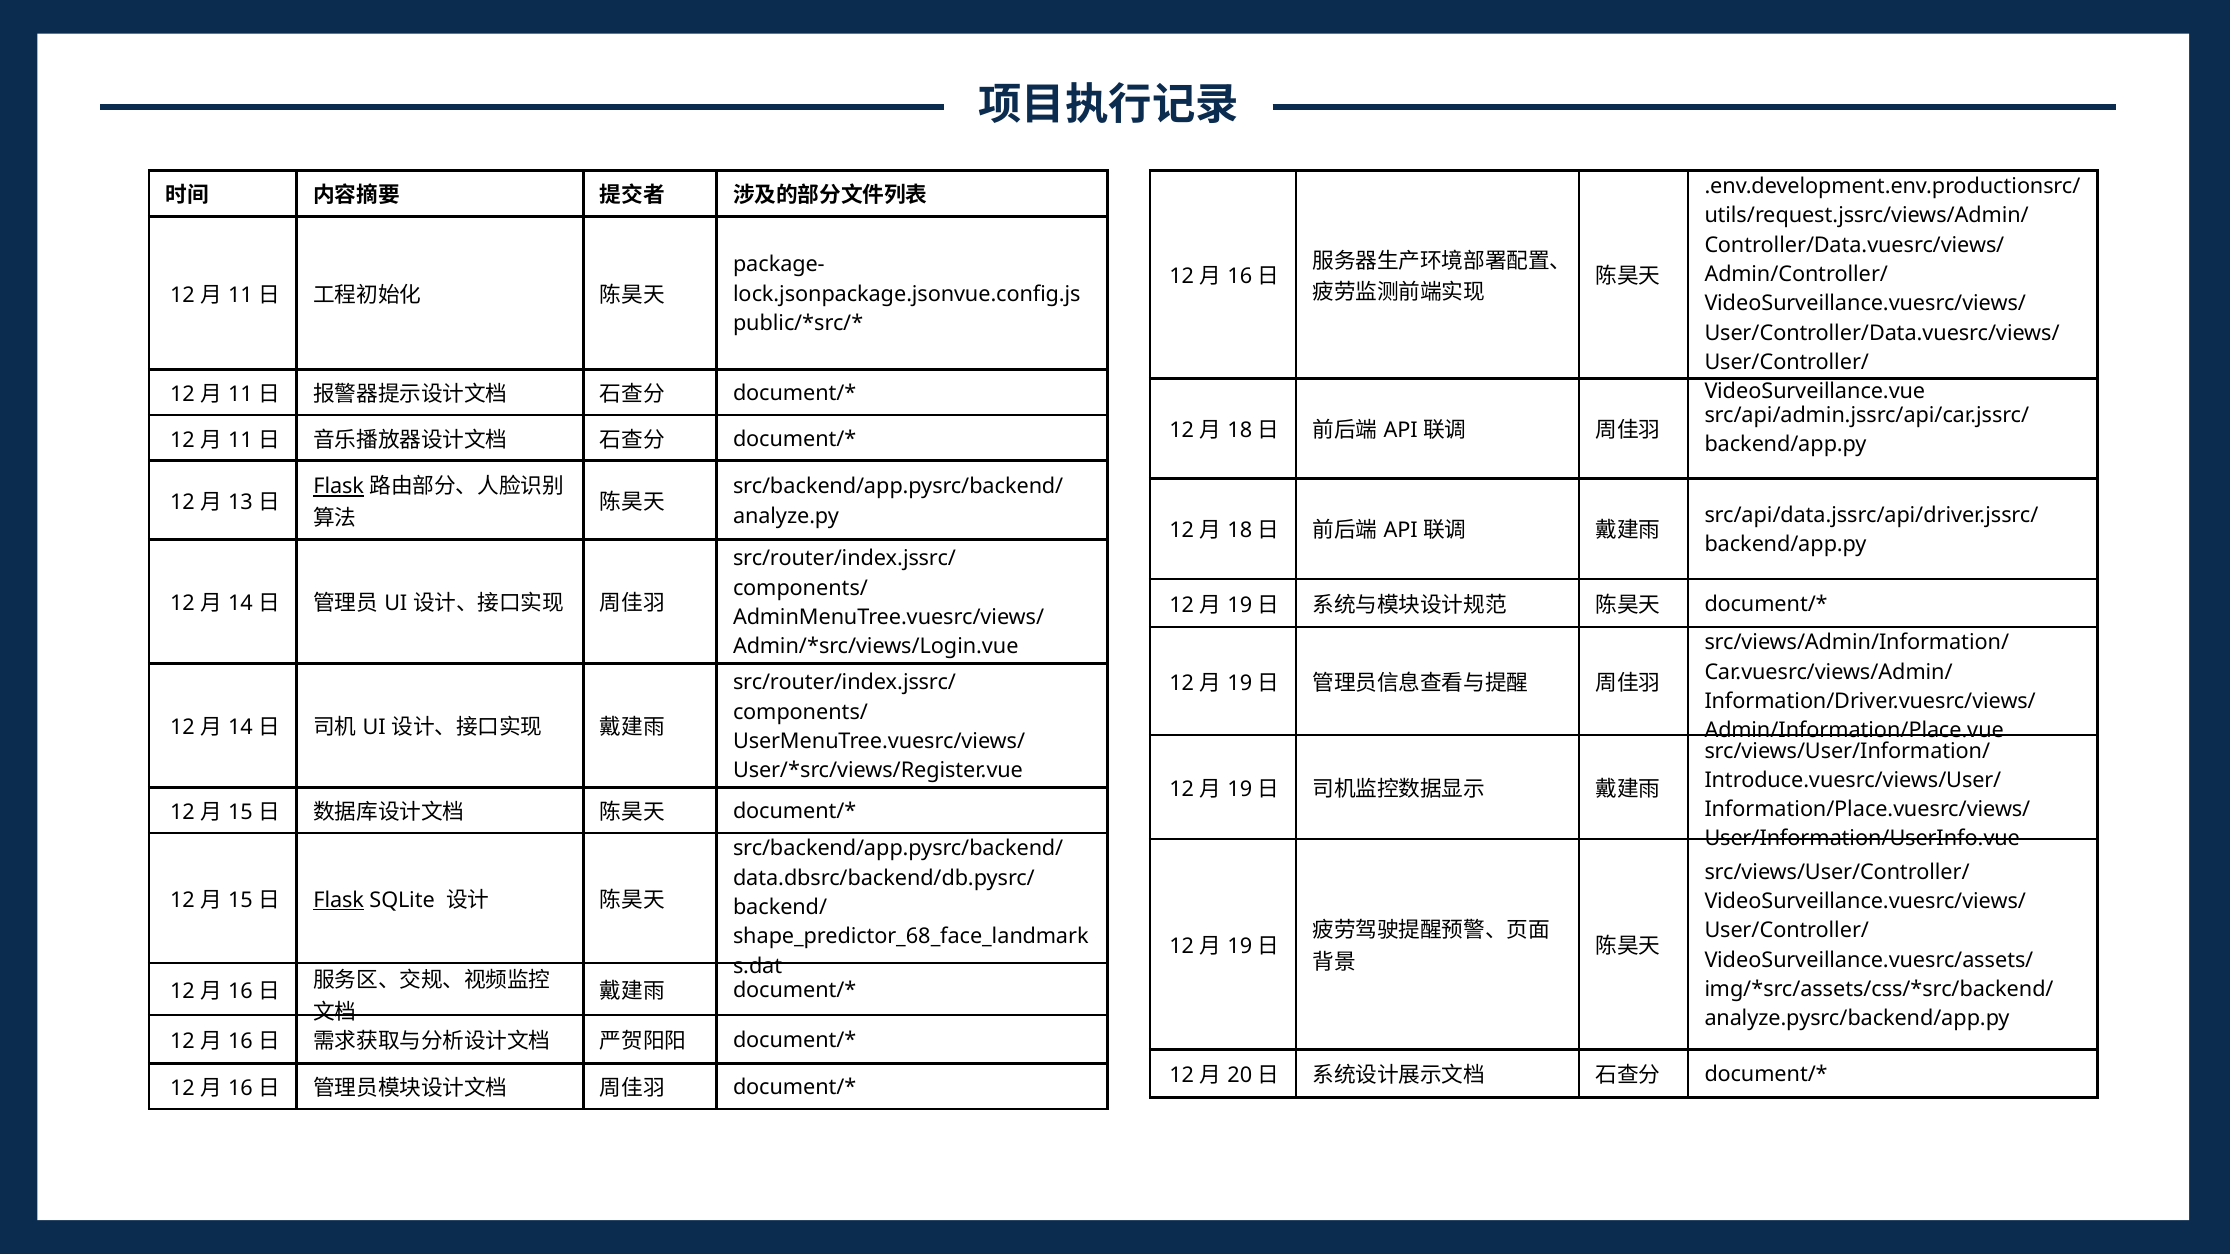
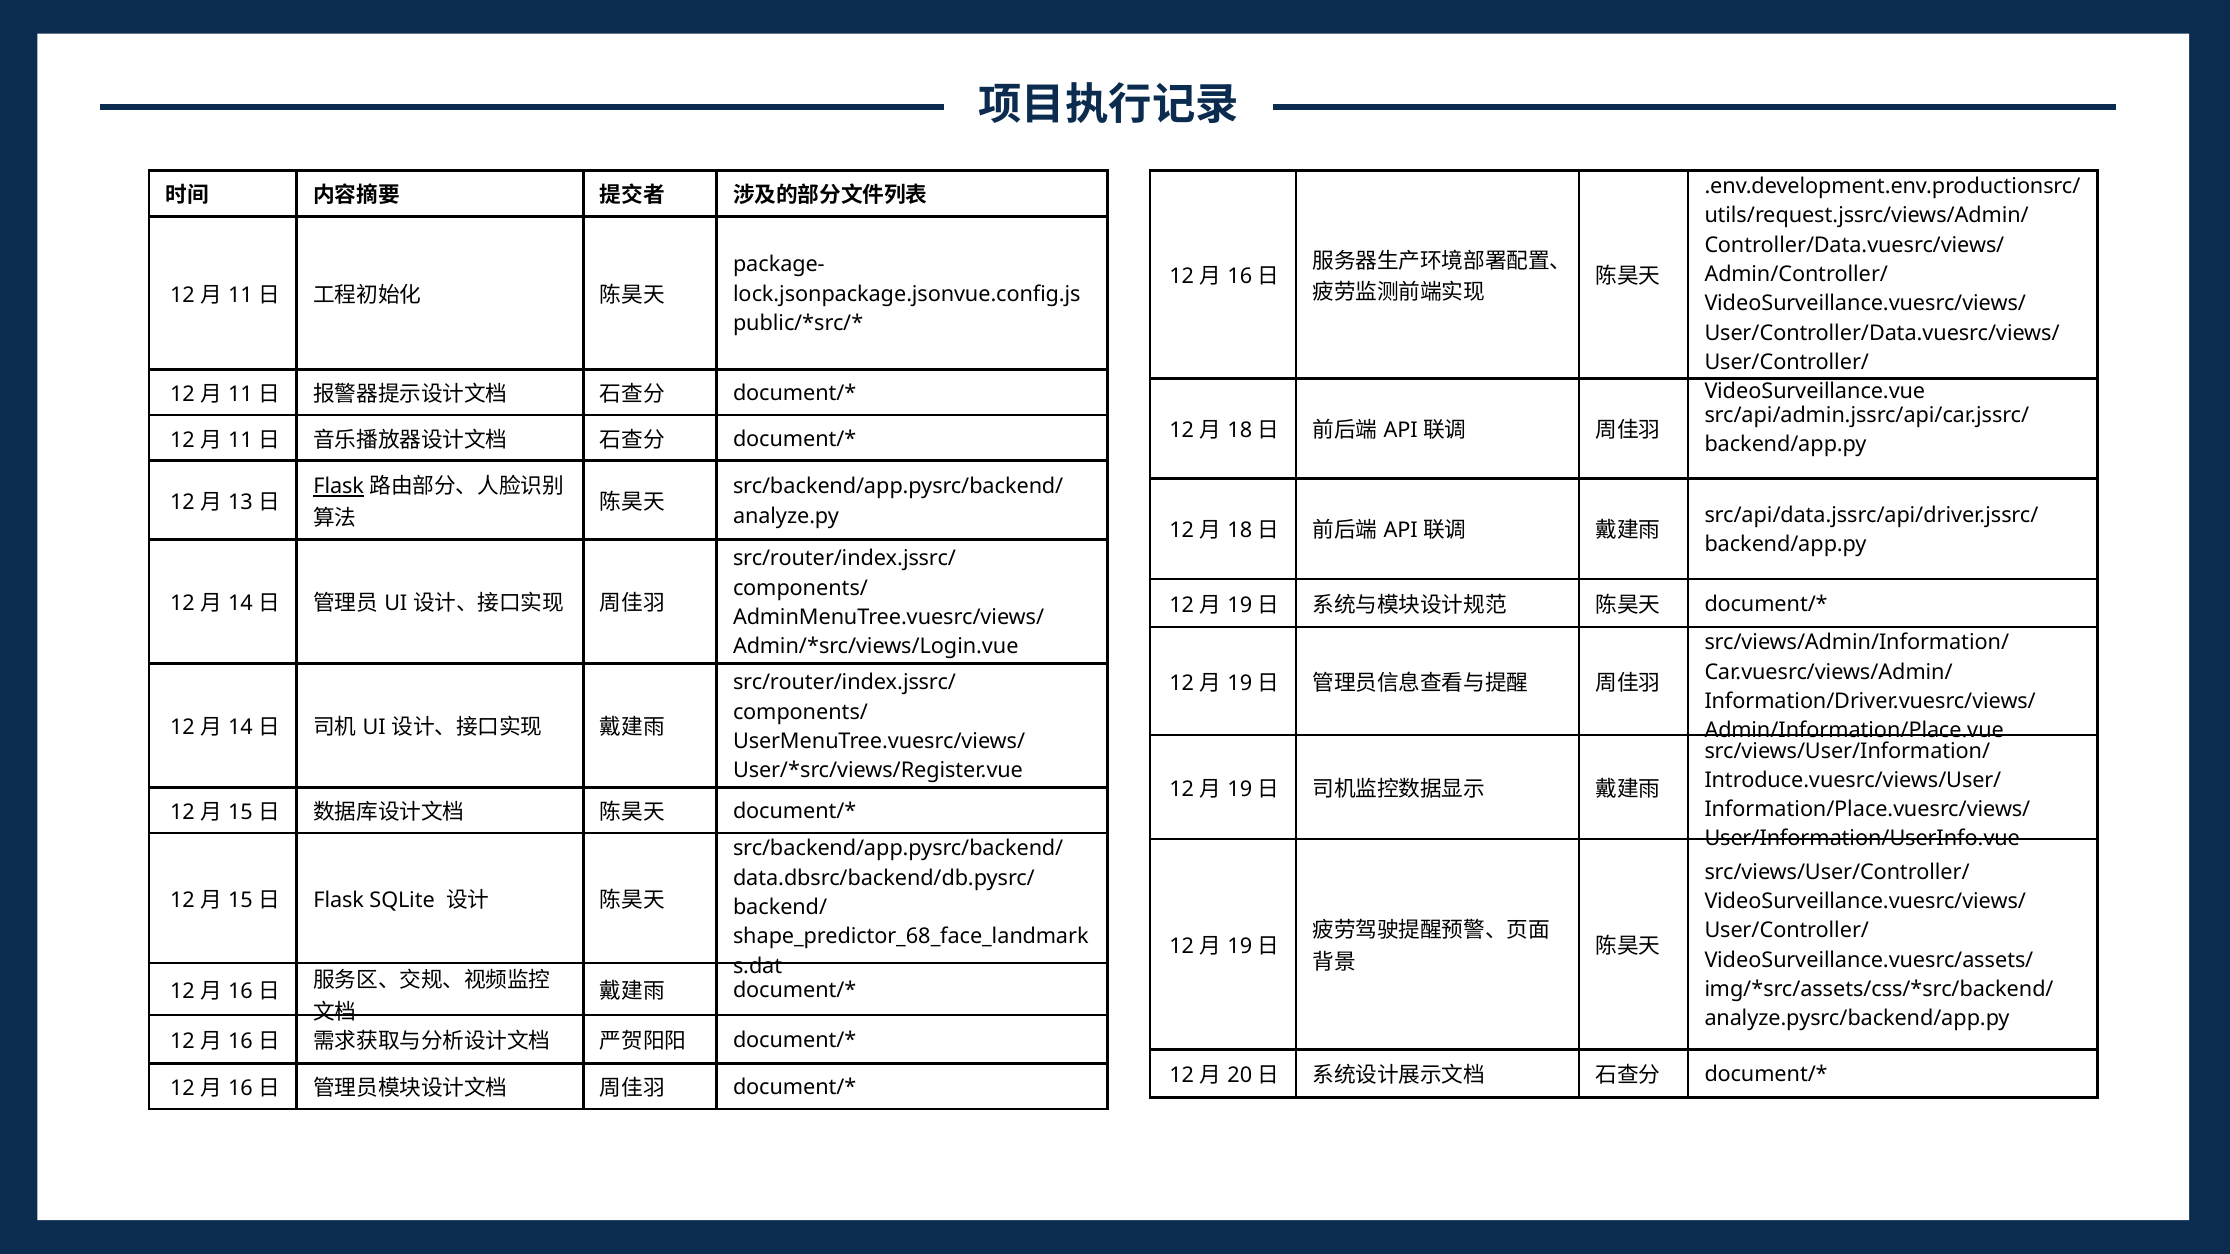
Flask underline: present -> none (339, 900)
